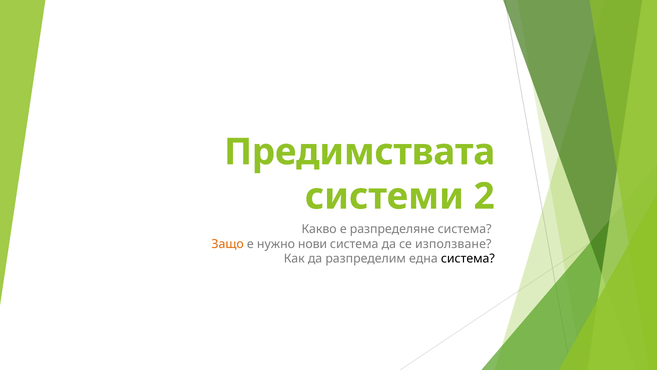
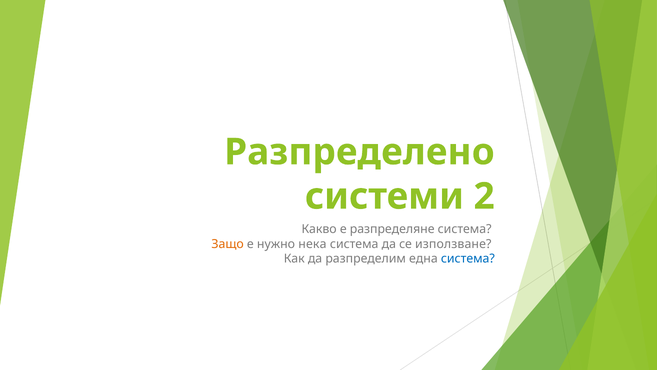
Предимствата: Предимствата -> Разпределено (359, 152)
нови: нови -> нека (312, 244)
система colour: black -> blue (468, 259)
